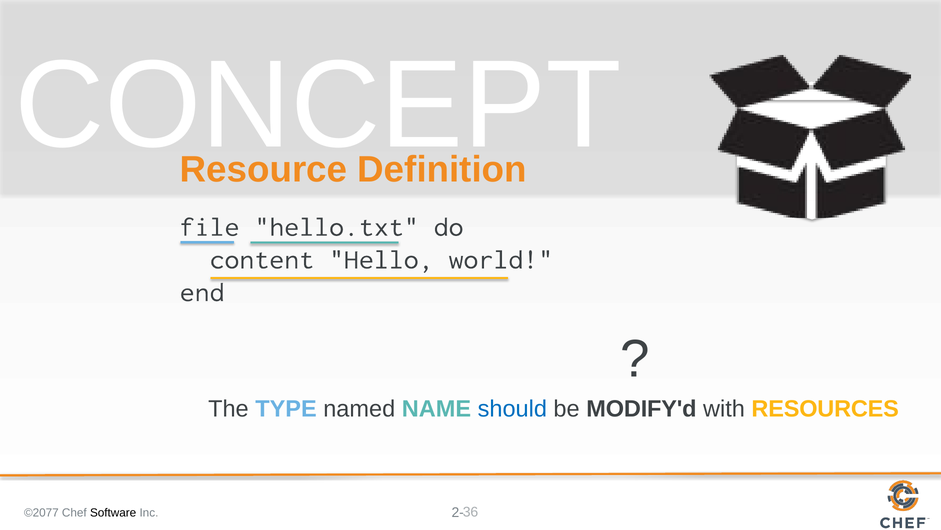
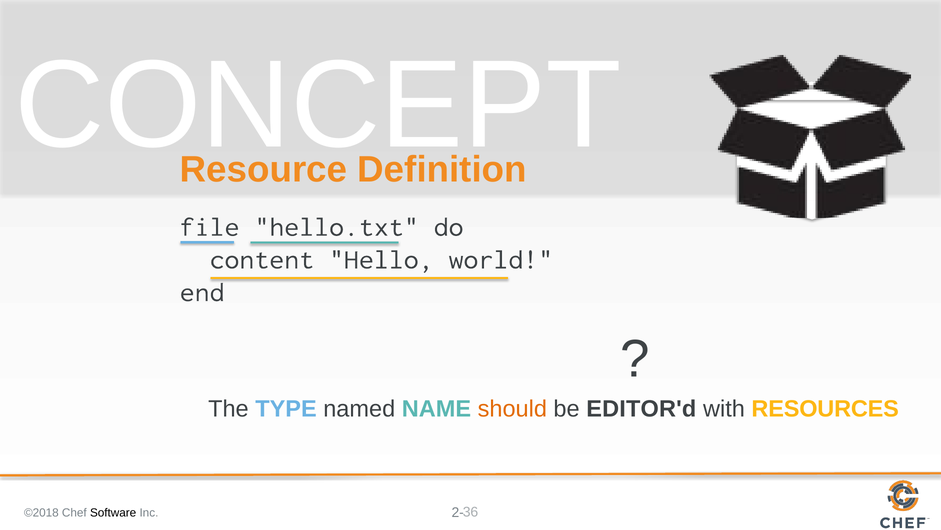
should colour: blue -> orange (512, 409)
MODIFY'd: MODIFY'd -> EDITOR'd (641, 409)
©2077: ©2077 -> ©2018 (41, 512)
